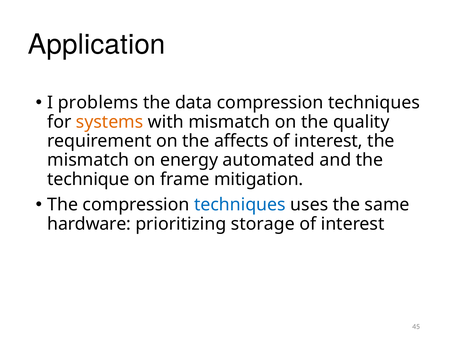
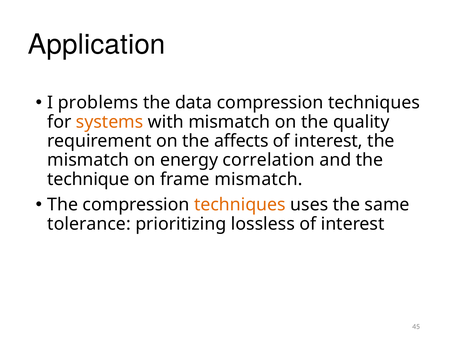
automated: automated -> correlation (269, 160)
frame mitigation: mitigation -> mismatch (259, 179)
techniques colour: blue -> orange (240, 205)
hardware: hardware -> tolerance (89, 224)
storage: storage -> lossless (263, 224)
